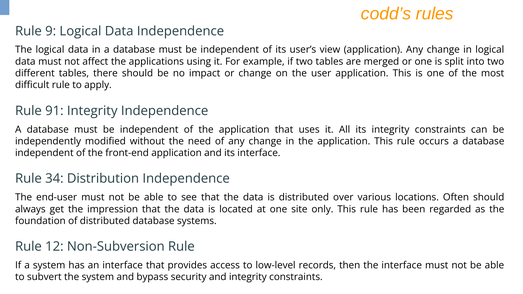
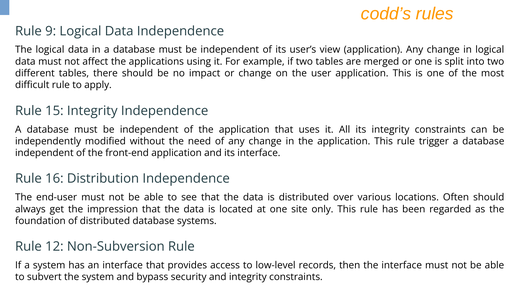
91: 91 -> 15 (54, 111)
occurs: occurs -> trigger (434, 141)
34: 34 -> 16 (54, 179)
